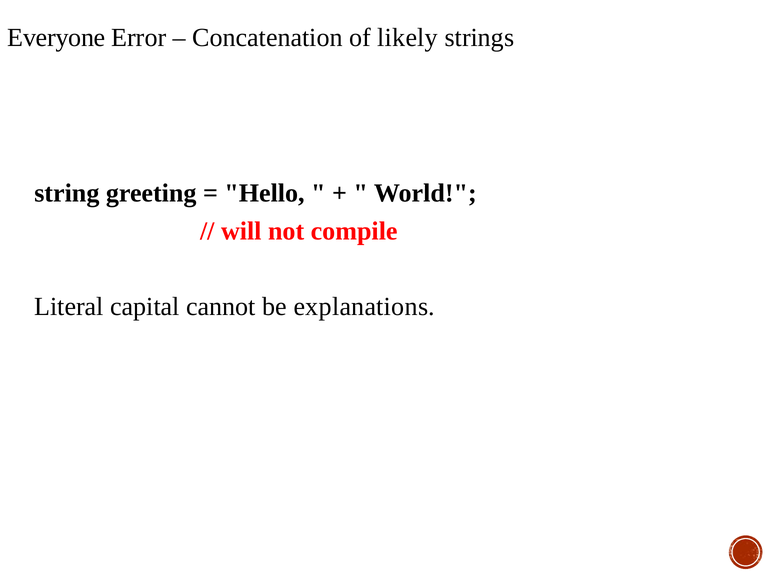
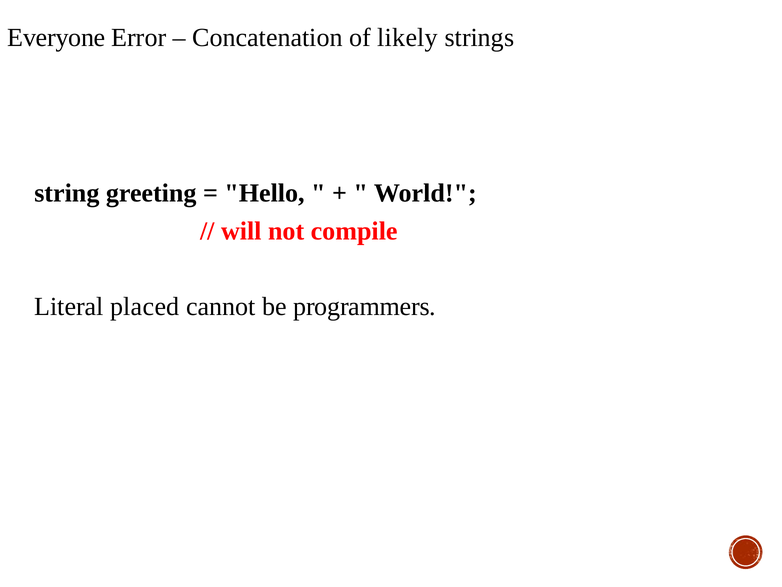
capital: capital -> placed (145, 306)
explanations: explanations -> programmers (365, 306)
